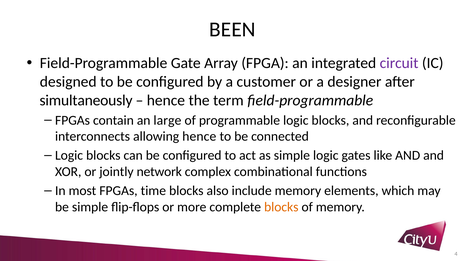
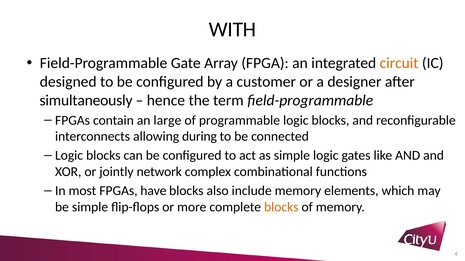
BEEN: BEEN -> WITH (233, 30)
circuit colour: purple -> orange (399, 63)
allowing hence: hence -> during (199, 137)
time: time -> have (153, 191)
